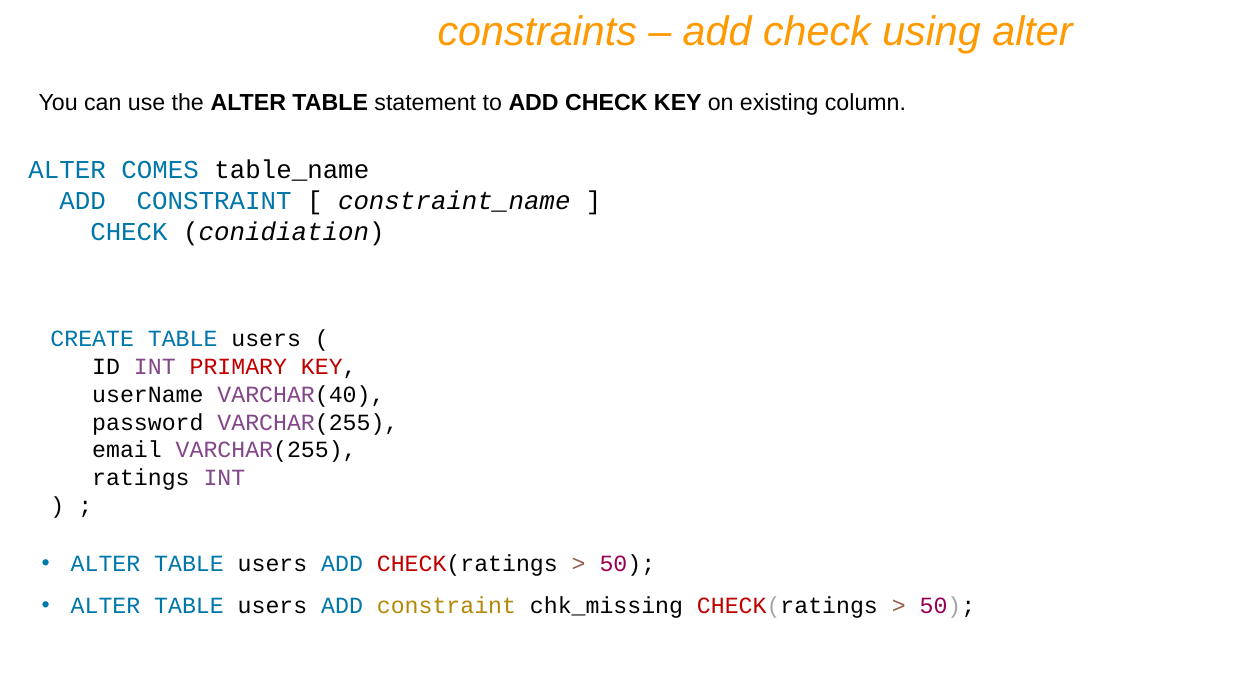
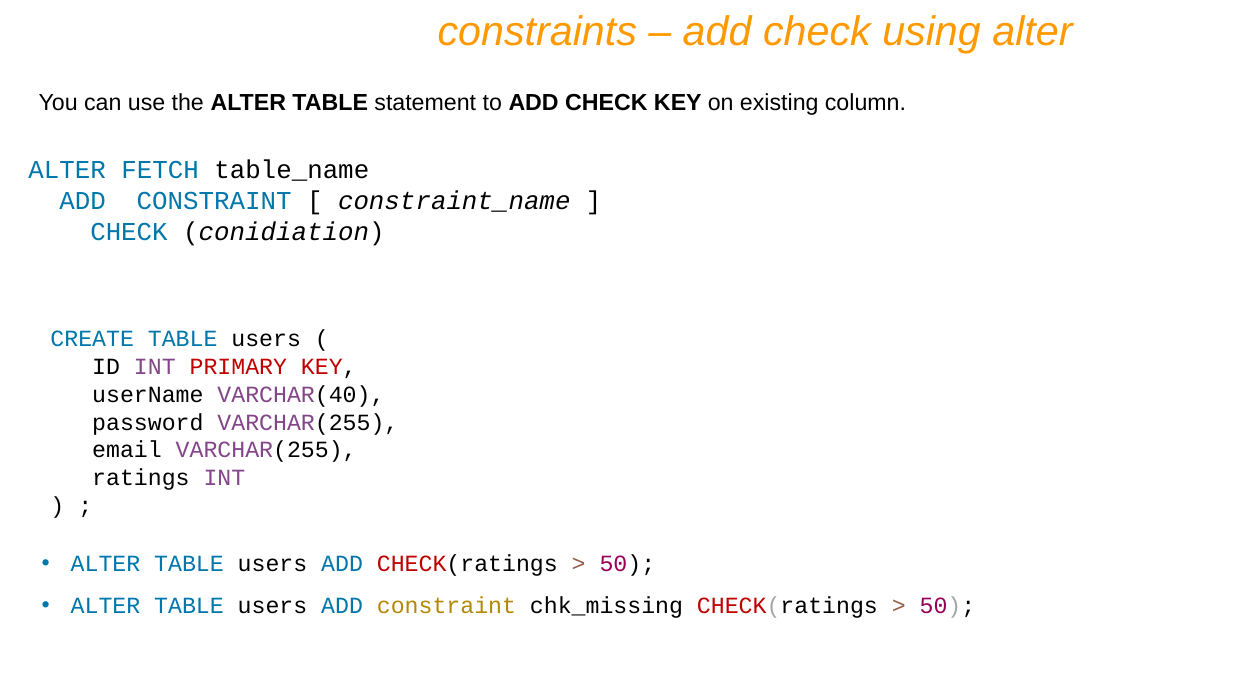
COMES: COMES -> FETCH (160, 170)
